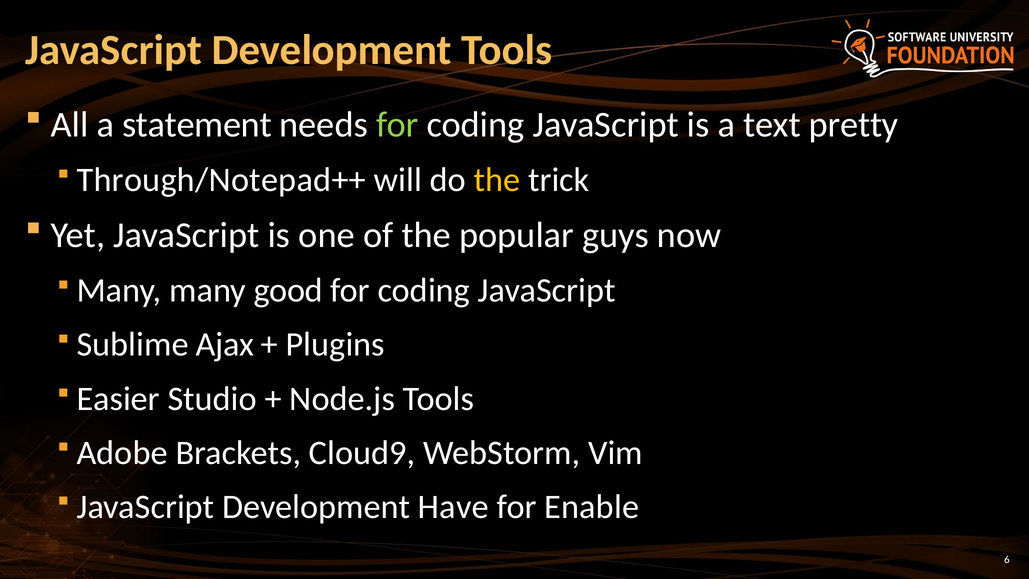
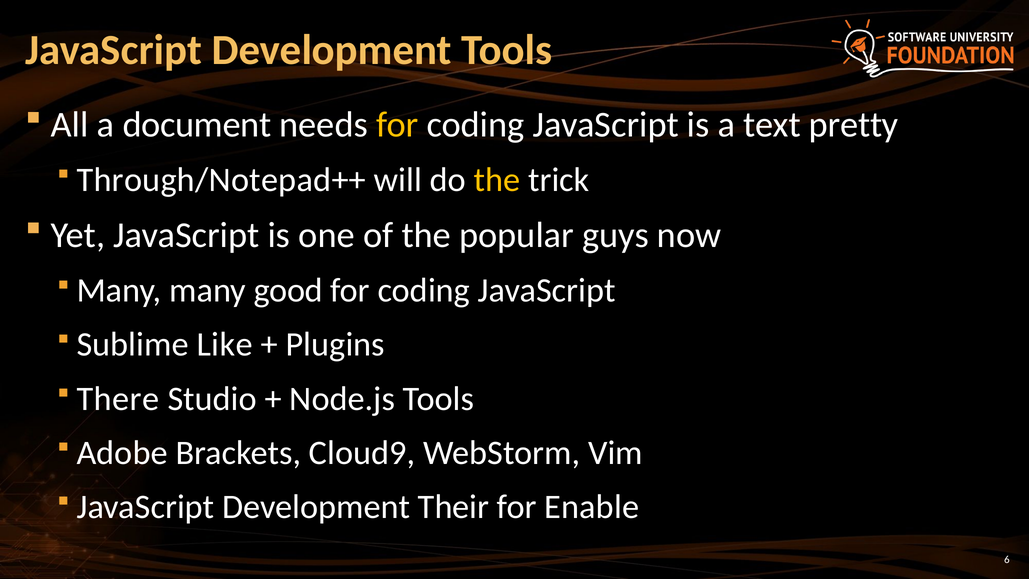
statement: statement -> document (197, 125)
for colour: light green -> yellow (397, 125)
Ajax: Ajax -> Like (225, 345)
Easier: Easier -> There (118, 399)
Have: Have -> Their (454, 507)
